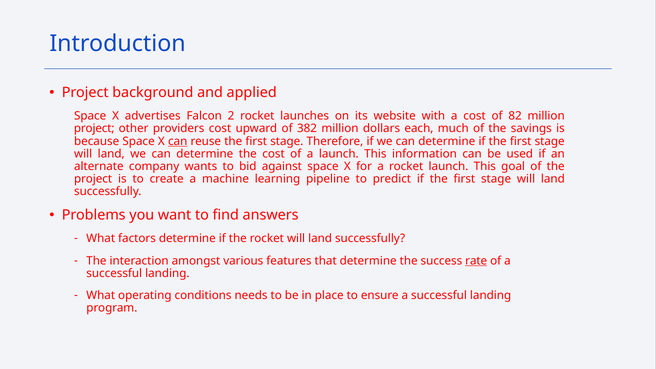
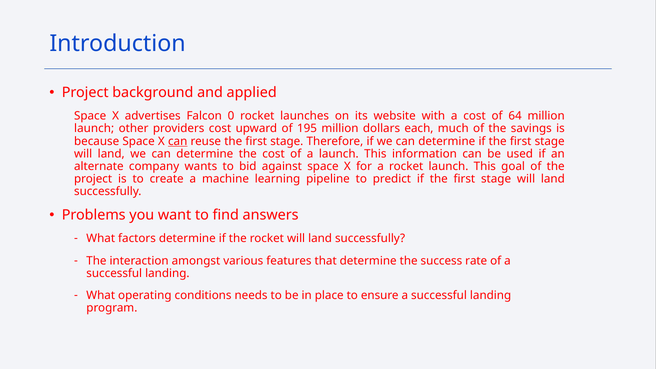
2: 2 -> 0 (231, 116)
82: 82 -> 64 (515, 116)
project: project -> launch (94, 129)
382: 382 -> 195 (307, 129)
rate underline: present -> none (476, 261)
